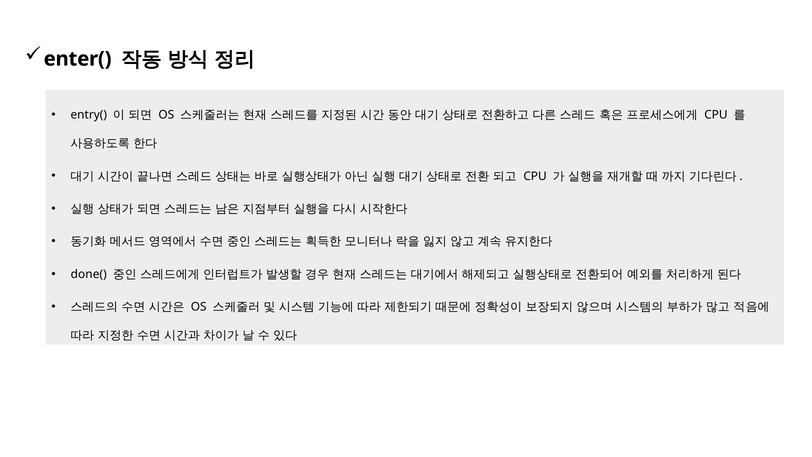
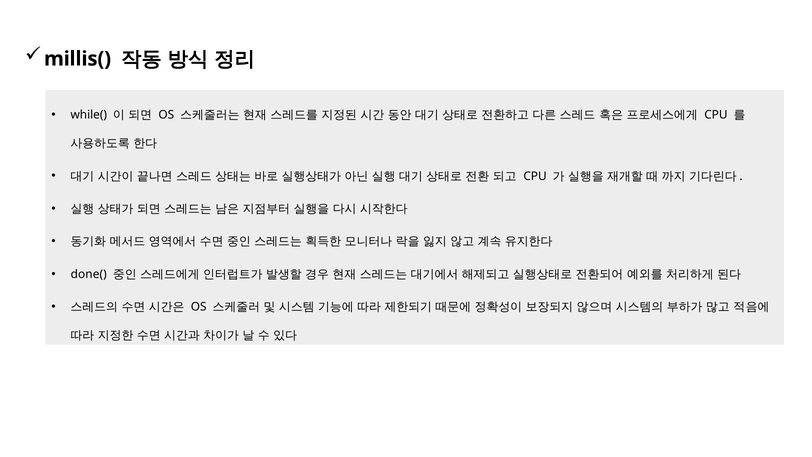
enter(: enter( -> millis( (78, 59)
entry(: entry( -> while( (89, 115)
